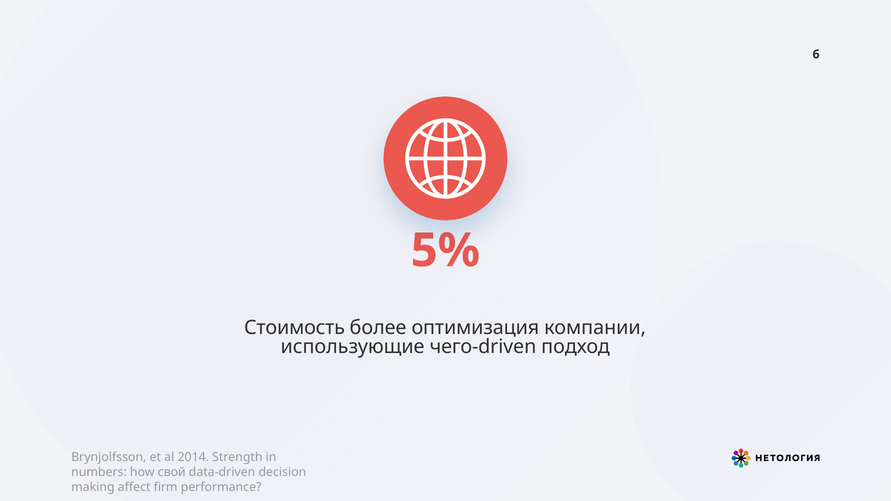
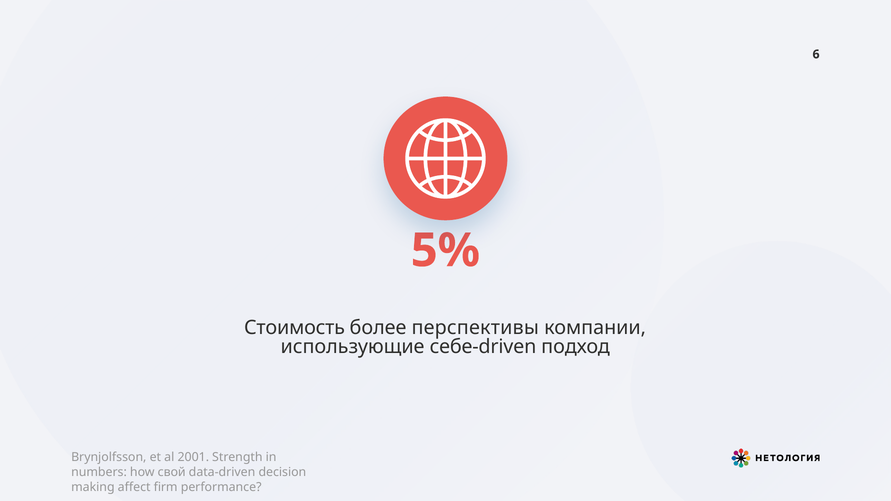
оптимизация: оптимизация -> перспективы (475, 328)
чего-driven: чего-driven -> себе-driven (483, 347)
2014: 2014 -> 2001 (193, 457)
